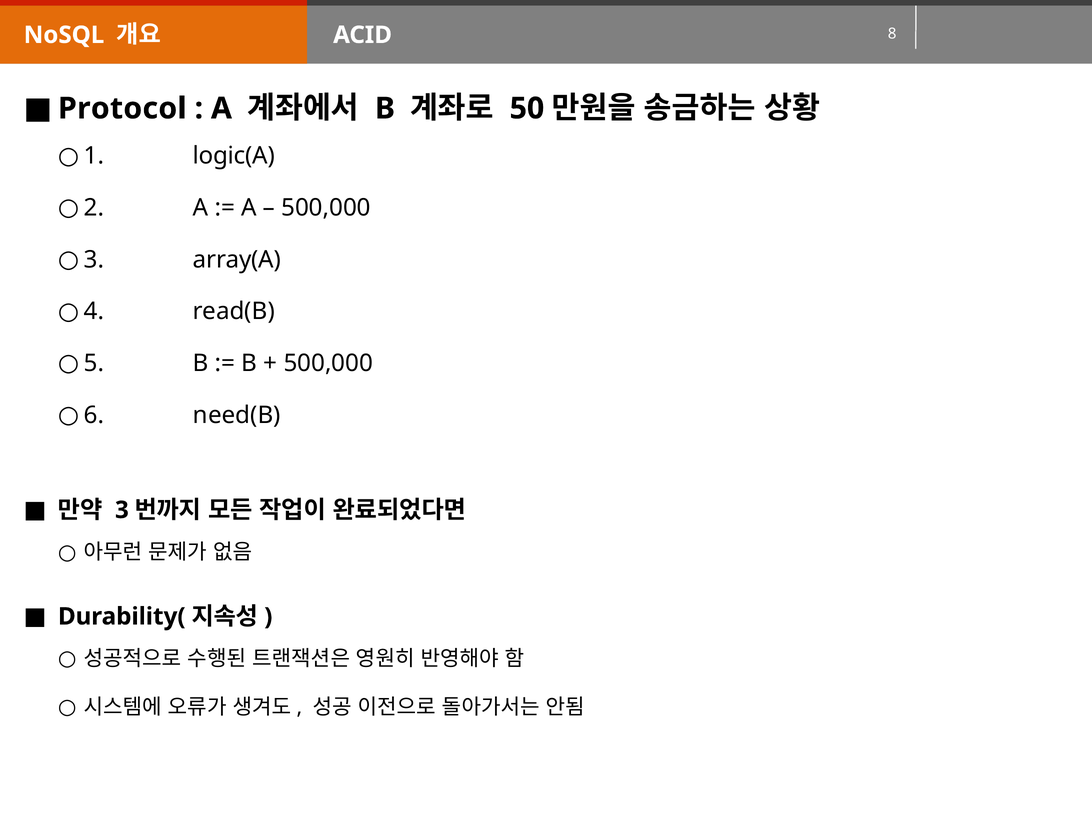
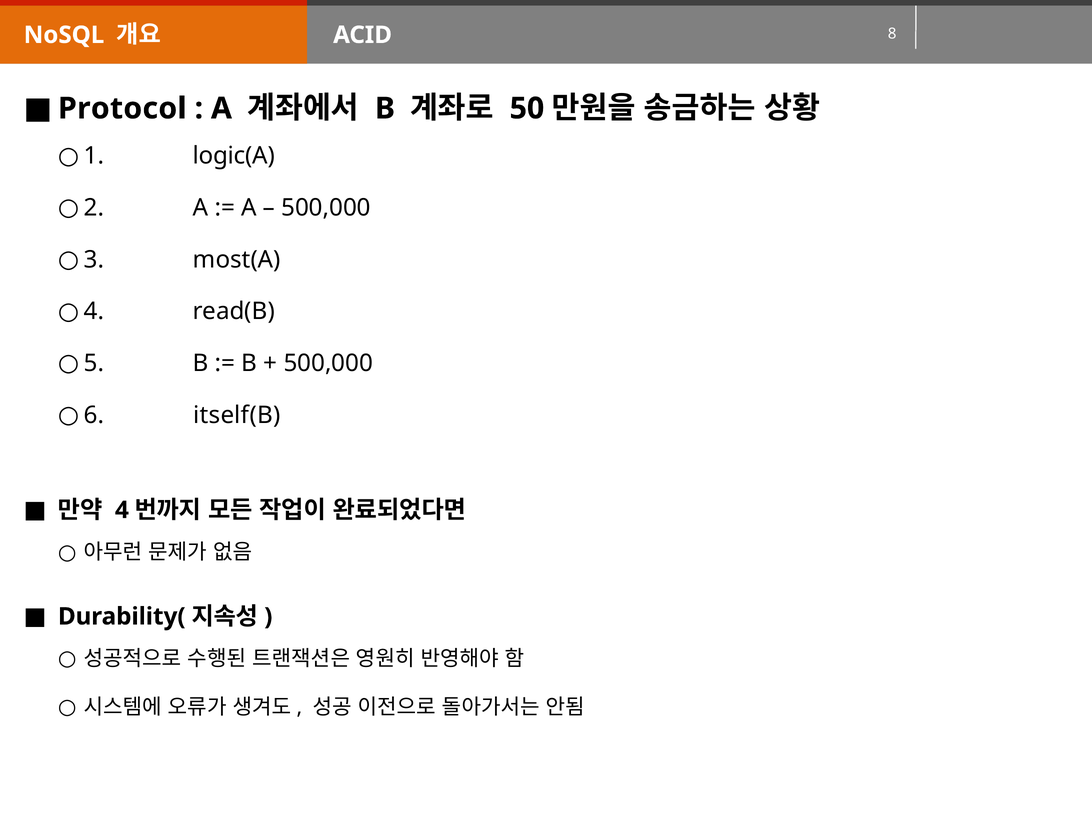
array(A: array(A -> most(A (237, 260)
need(B: need(B -> itself(B (237, 415)
3: 3 -> 4 (122, 510)
